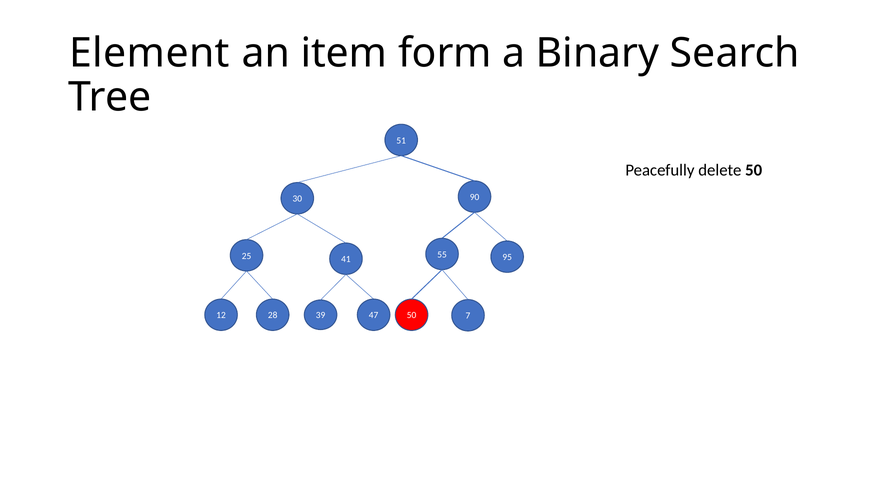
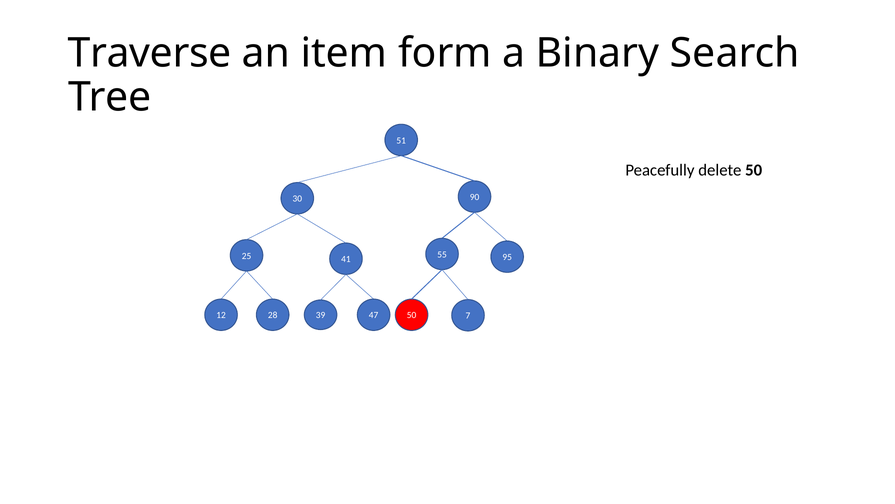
Element: Element -> Traverse (150, 53)
